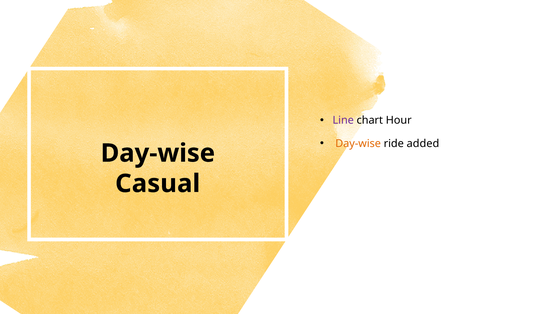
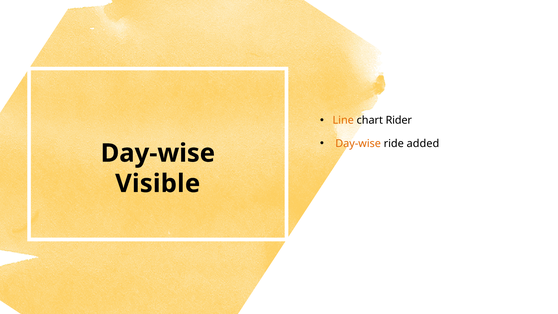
Line colour: purple -> orange (343, 120)
Hour: Hour -> Rider (399, 120)
Casual: Casual -> Visible (158, 184)
